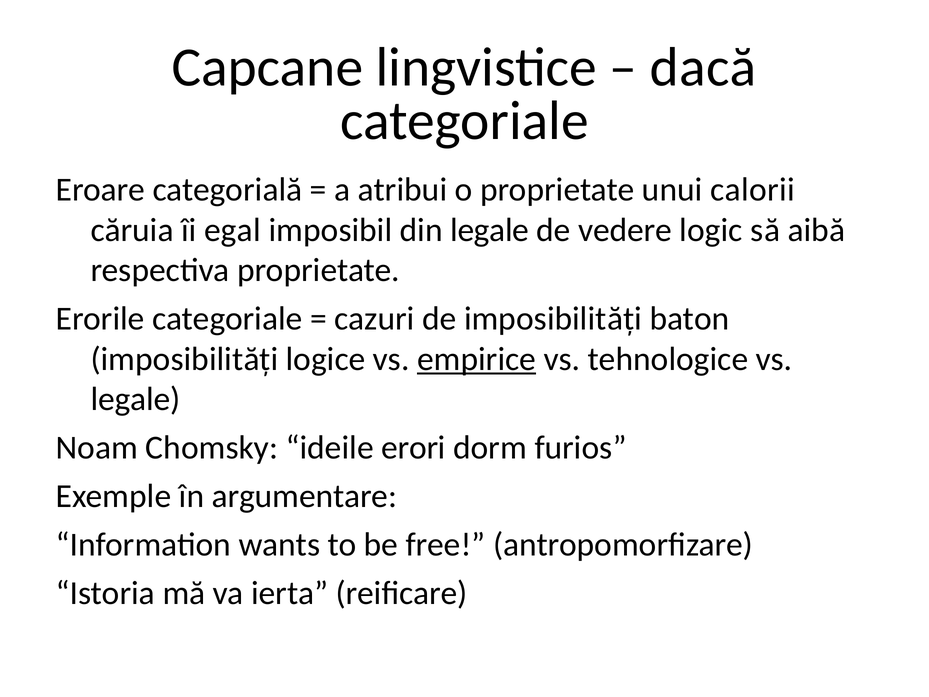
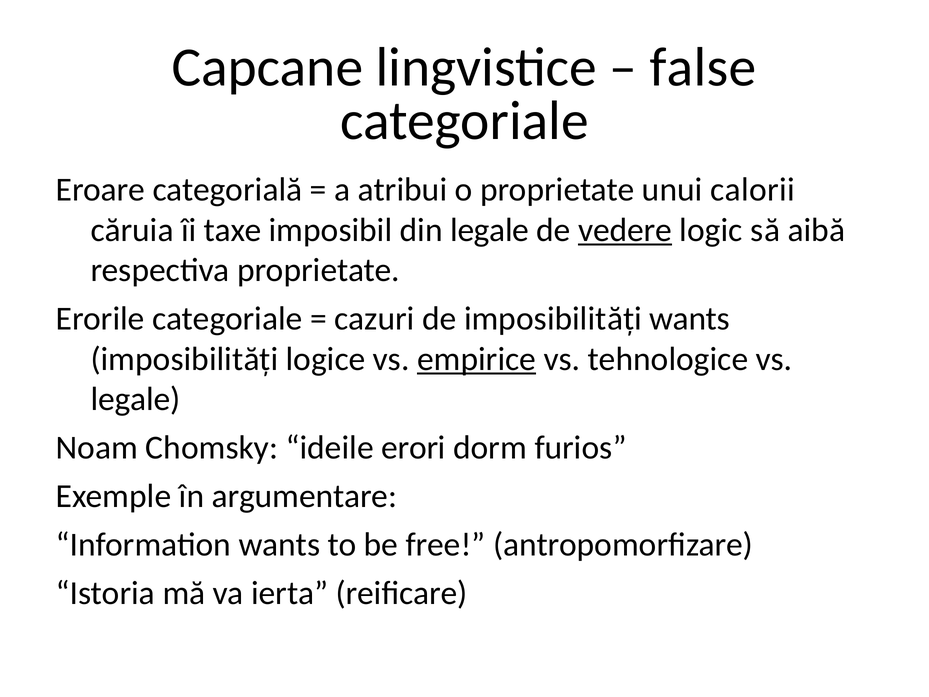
dacă: dacă -> false (703, 68)
egal: egal -> taxe (233, 230)
vedere underline: none -> present (625, 230)
imposibilități baton: baton -> wants (690, 319)
